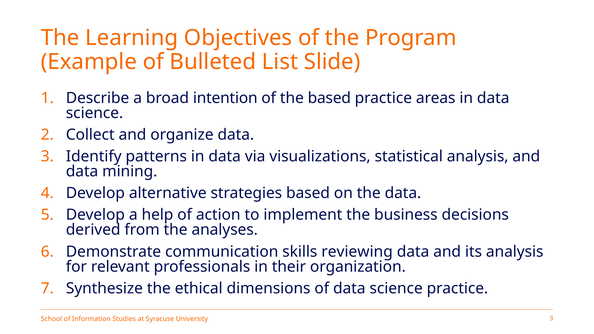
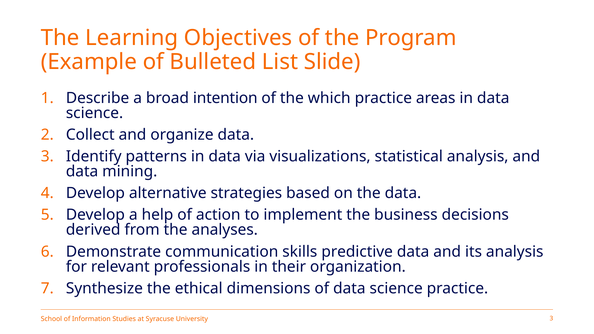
the based: based -> which (329, 98)
reviewing: reviewing -> predictive (357, 252)
